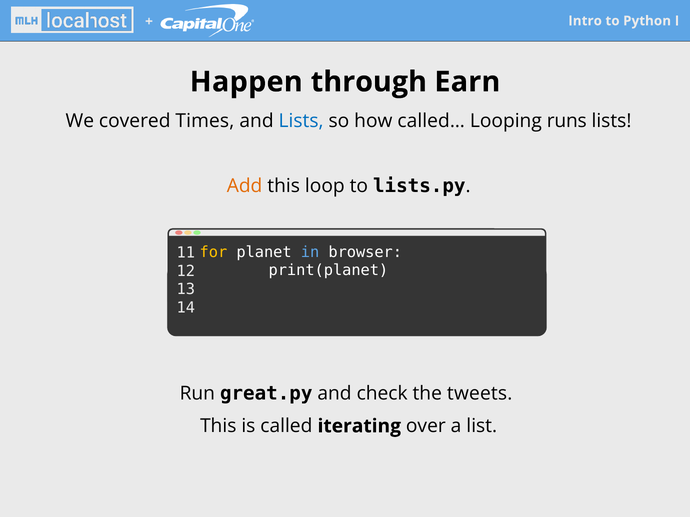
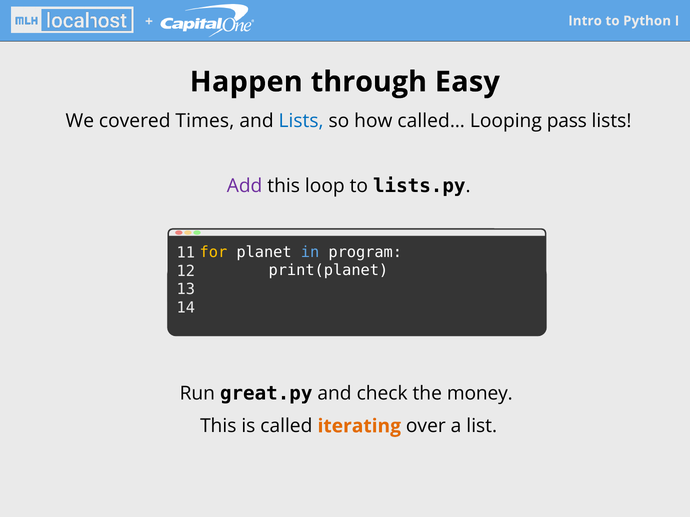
Earn: Earn -> Easy (467, 82)
runs: runs -> pass (567, 121)
Add colour: orange -> purple (245, 186)
browser: browser -> program (365, 252)
tweets: tweets -> money (480, 394)
iterating colour: black -> orange (359, 426)
